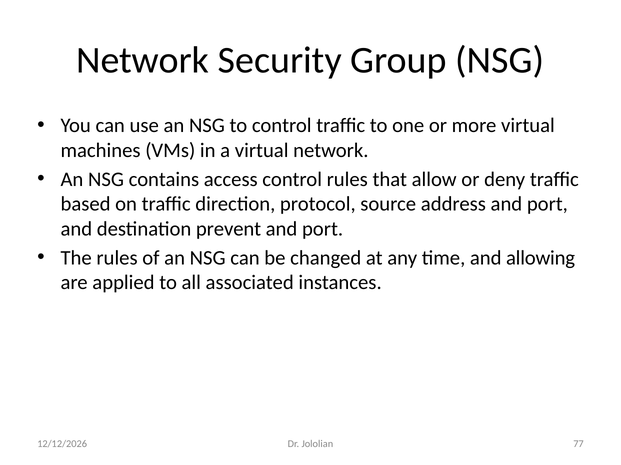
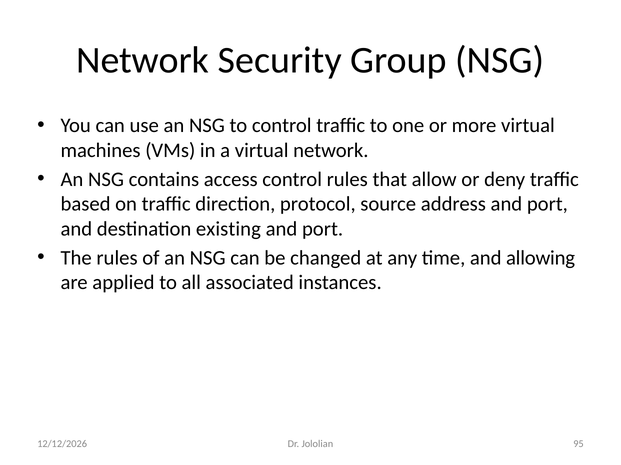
prevent: prevent -> existing (228, 229)
77: 77 -> 95 (578, 445)
